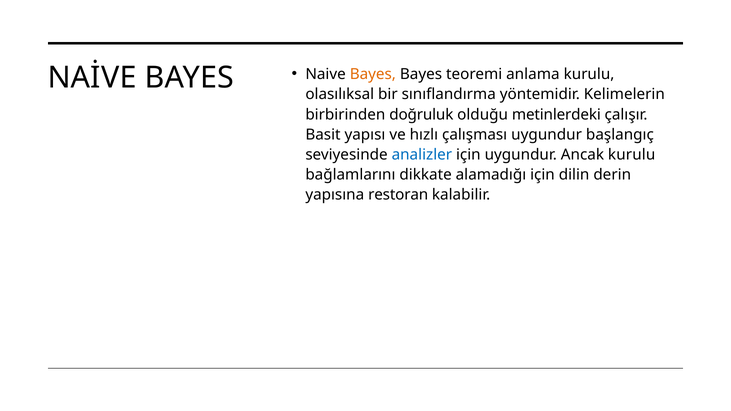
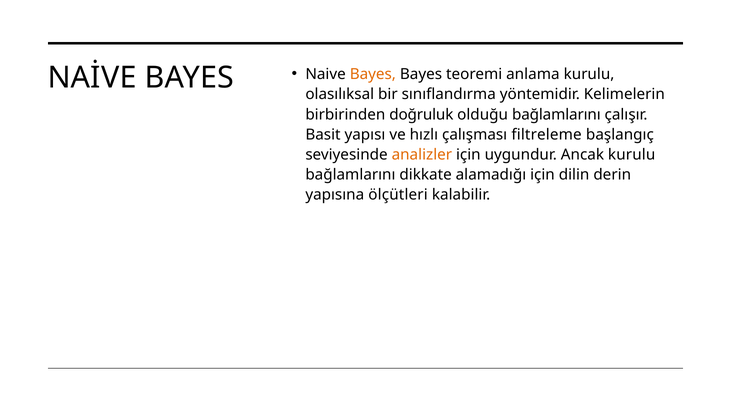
olduğu metinlerdeki: metinlerdeki -> bağlamlarını (556, 115)
çalışması uygundur: uygundur -> filtreleme (547, 135)
analizler colour: blue -> orange (422, 155)
restoran: restoran -> ölçütleri (398, 195)
